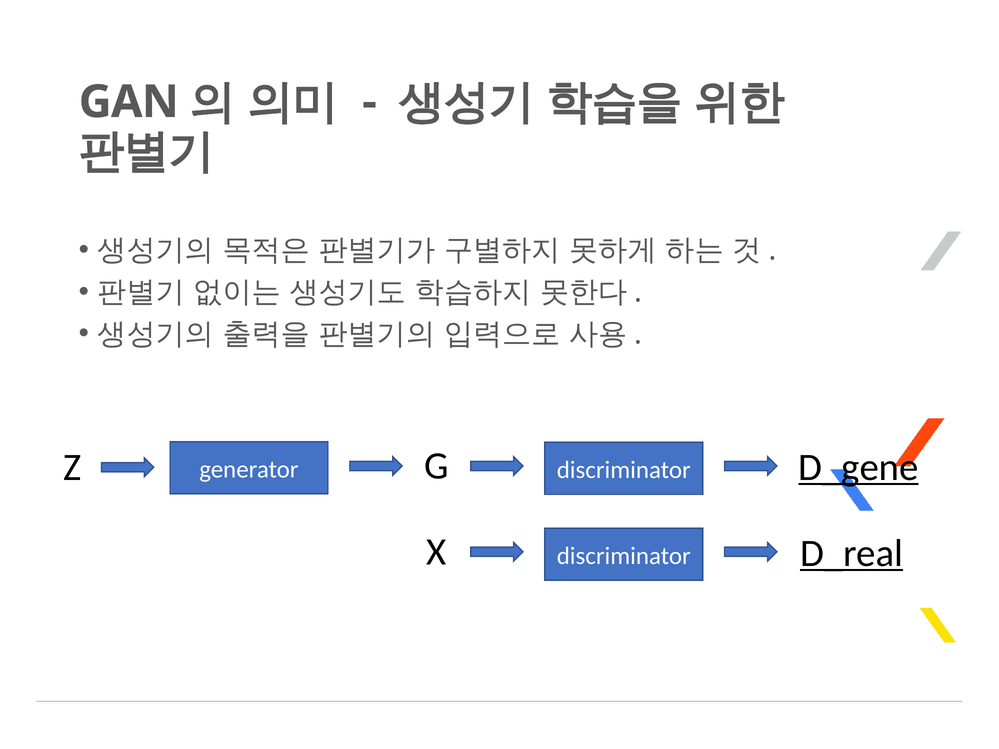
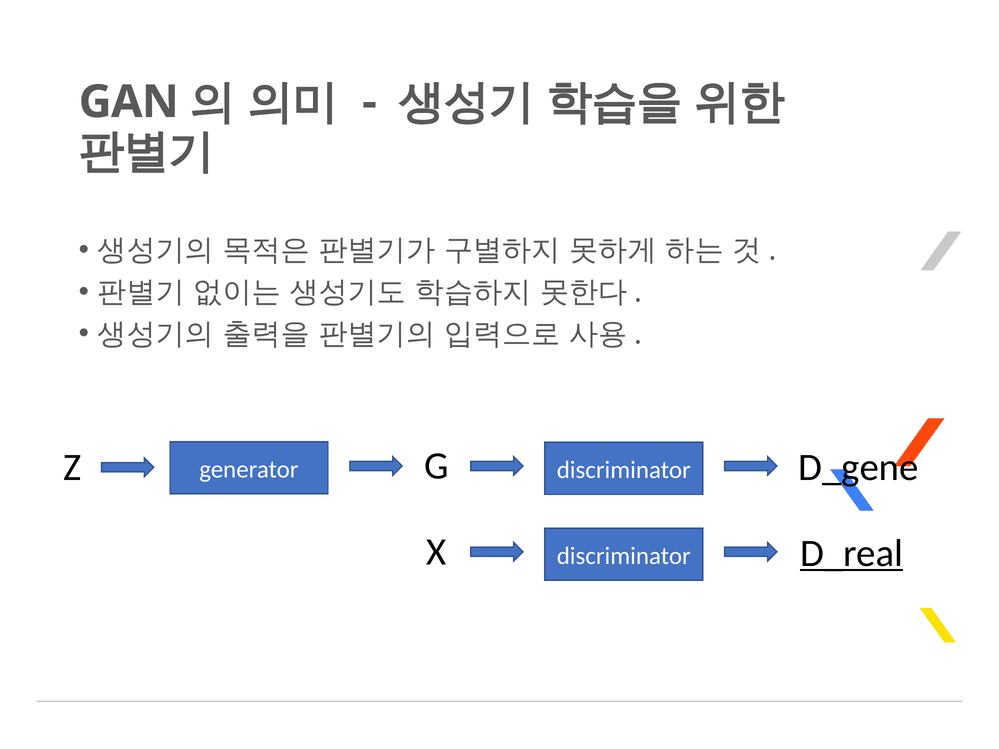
D_gene underline: present -> none (858, 467)
